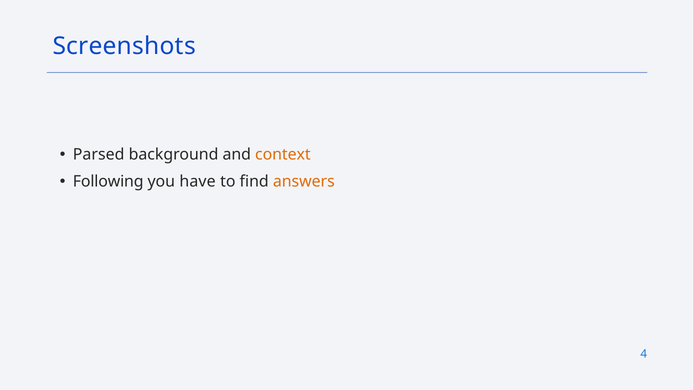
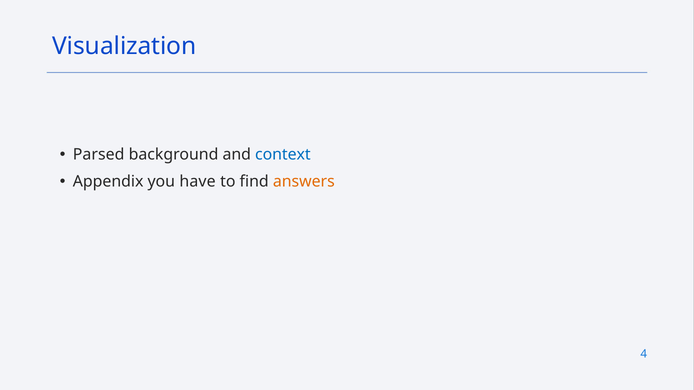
Screenshots: Screenshots -> Visualization (124, 46)
context colour: orange -> blue (283, 155)
Following: Following -> Appendix (108, 182)
